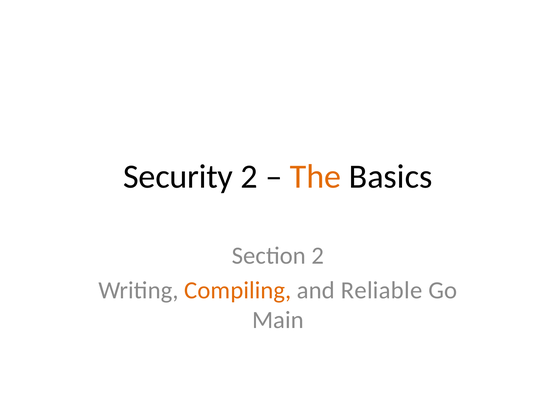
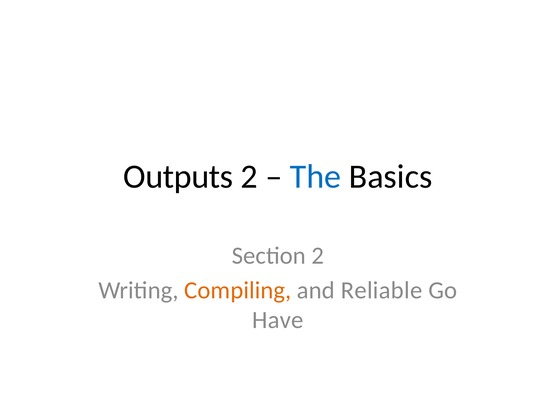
Security: Security -> Outputs (178, 177)
The colour: orange -> blue (316, 177)
Main: Main -> Have (278, 320)
